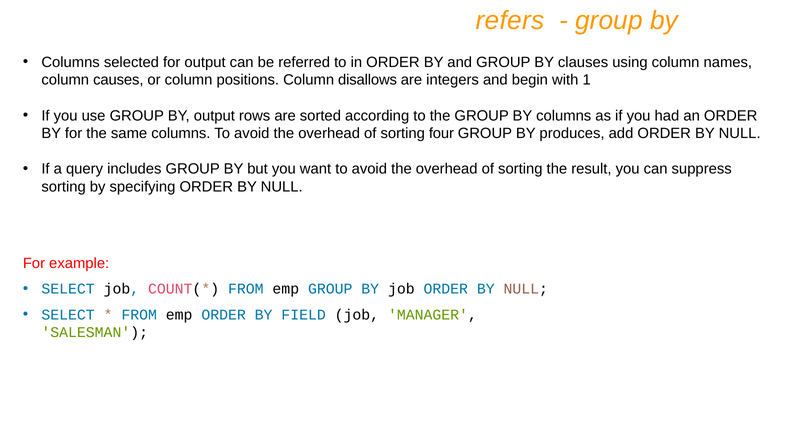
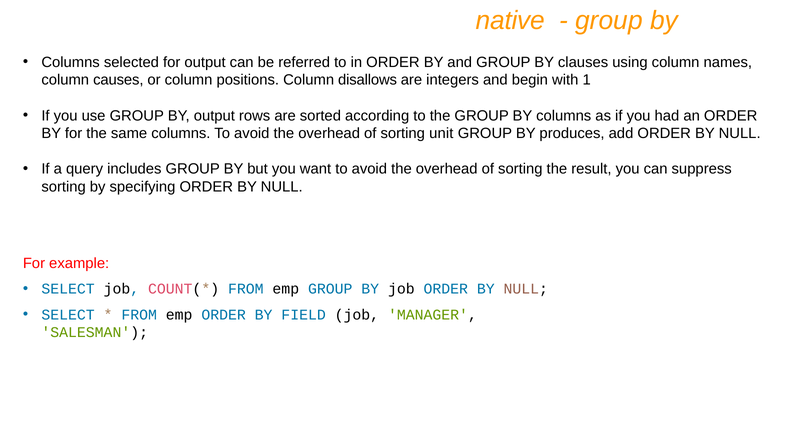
refers: refers -> native (510, 21)
four: four -> unit (441, 133)
